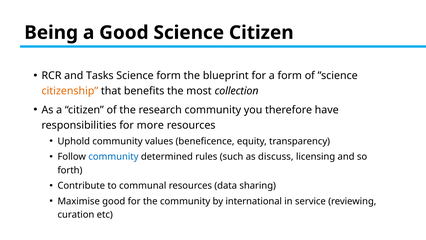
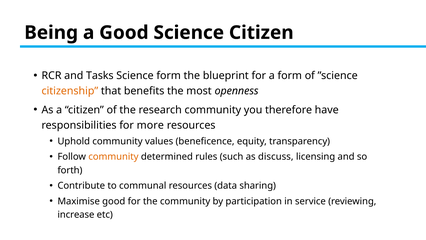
collection: collection -> openness (237, 91)
community colour: blue -> orange (113, 157)
international: international -> participation (254, 201)
curation: curation -> increase (76, 215)
